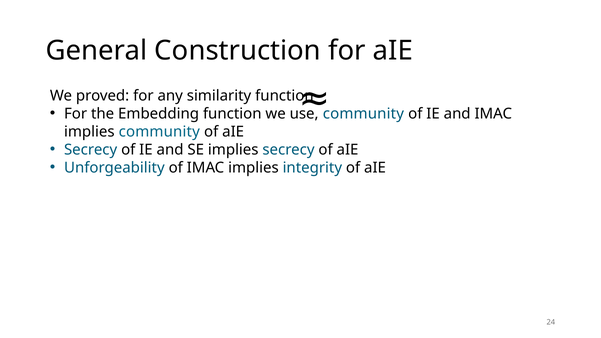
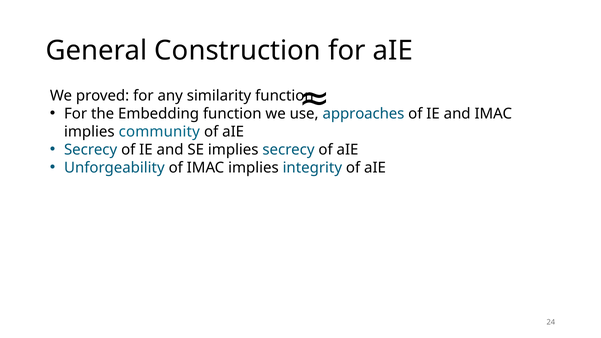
community: community -> approaches (363, 114)
